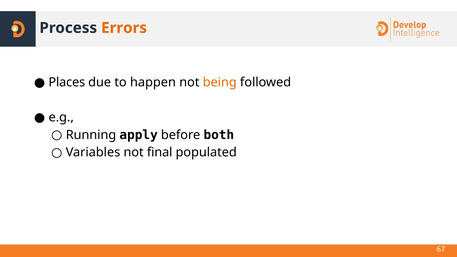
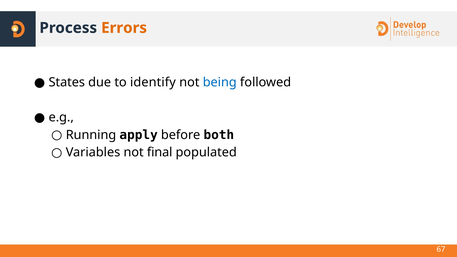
Places: Places -> States (67, 82)
happen: happen -> identify (153, 82)
being colour: orange -> blue (220, 82)
